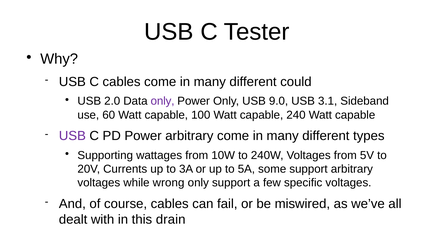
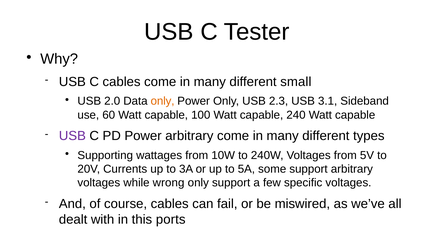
could: could -> small (296, 82)
only colour: purple -> orange (163, 101)
9.0: 9.0 -> 2.3 (279, 101)
drain: drain -> ports (171, 220)
